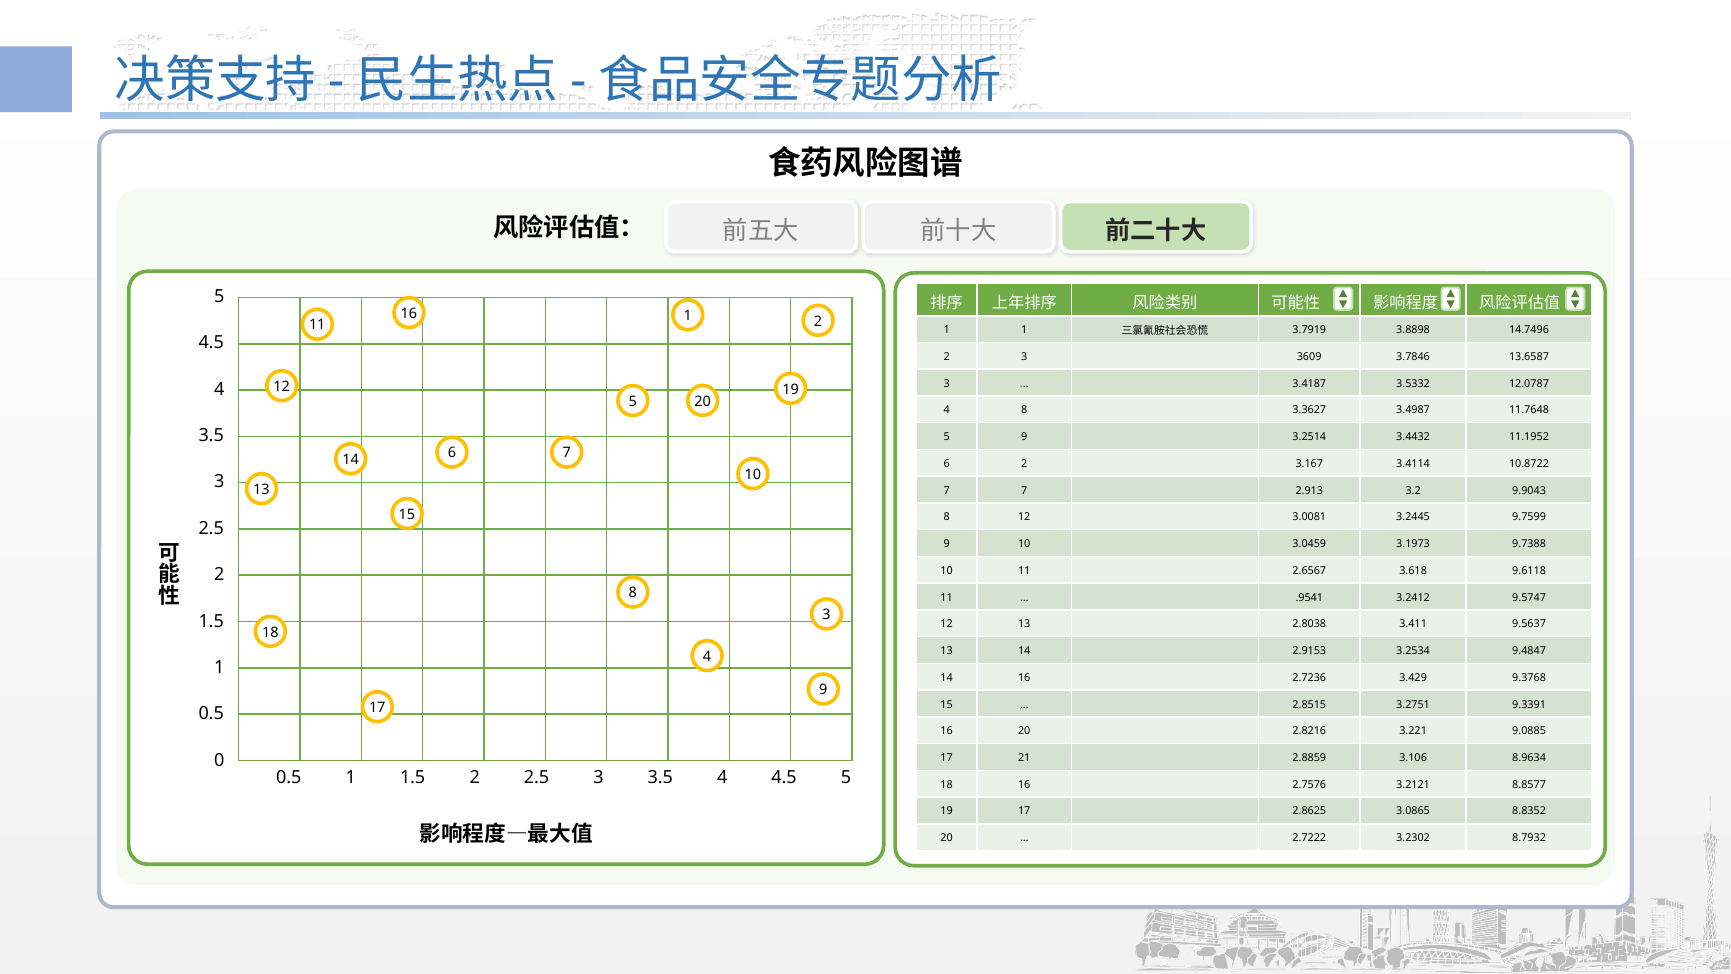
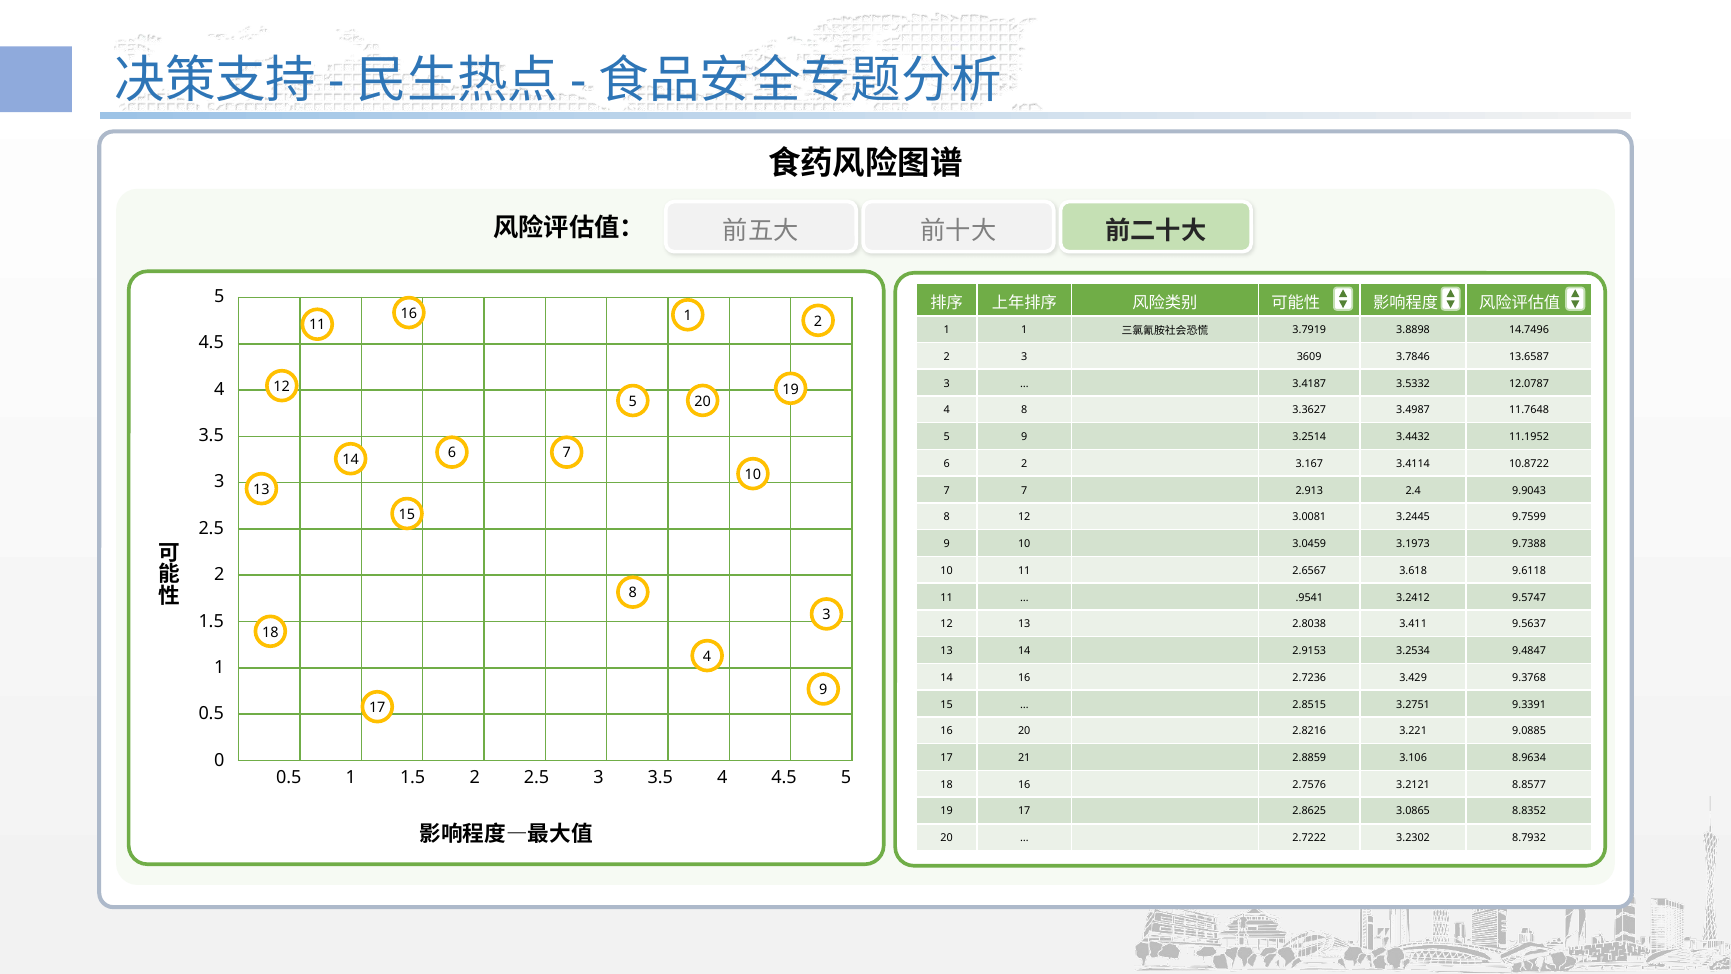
3.2: 3.2 -> 2.4 (1413, 490)
